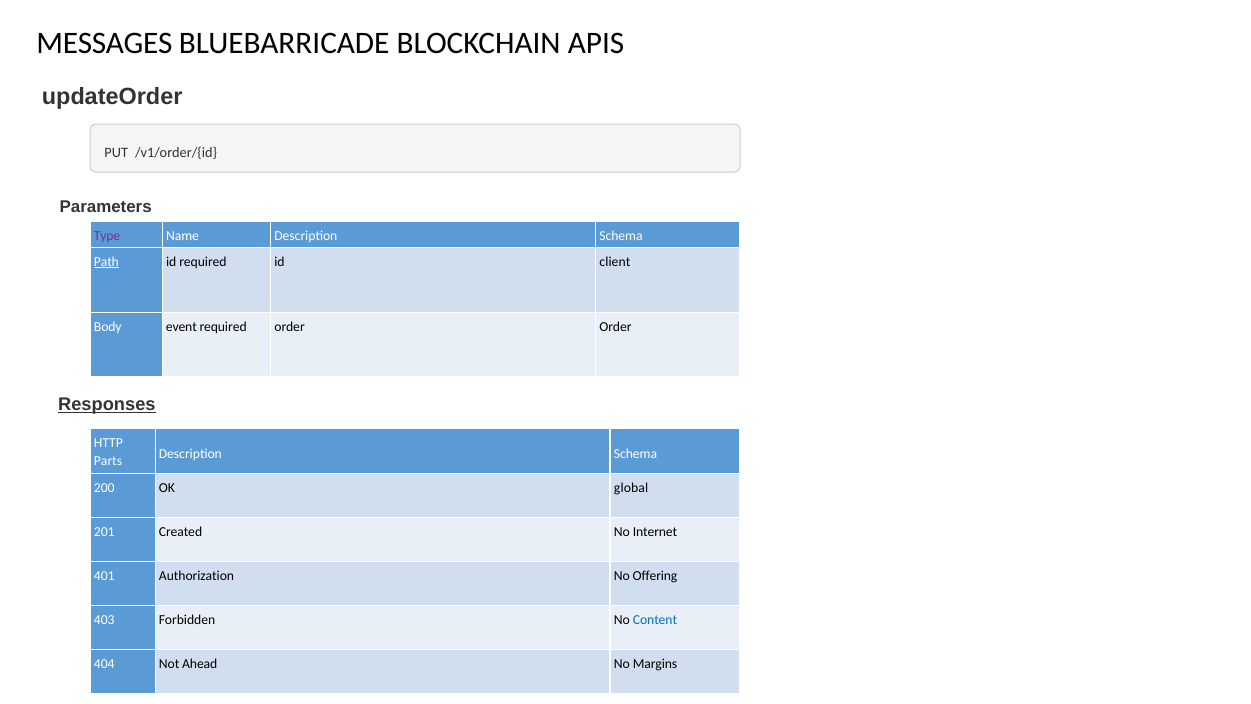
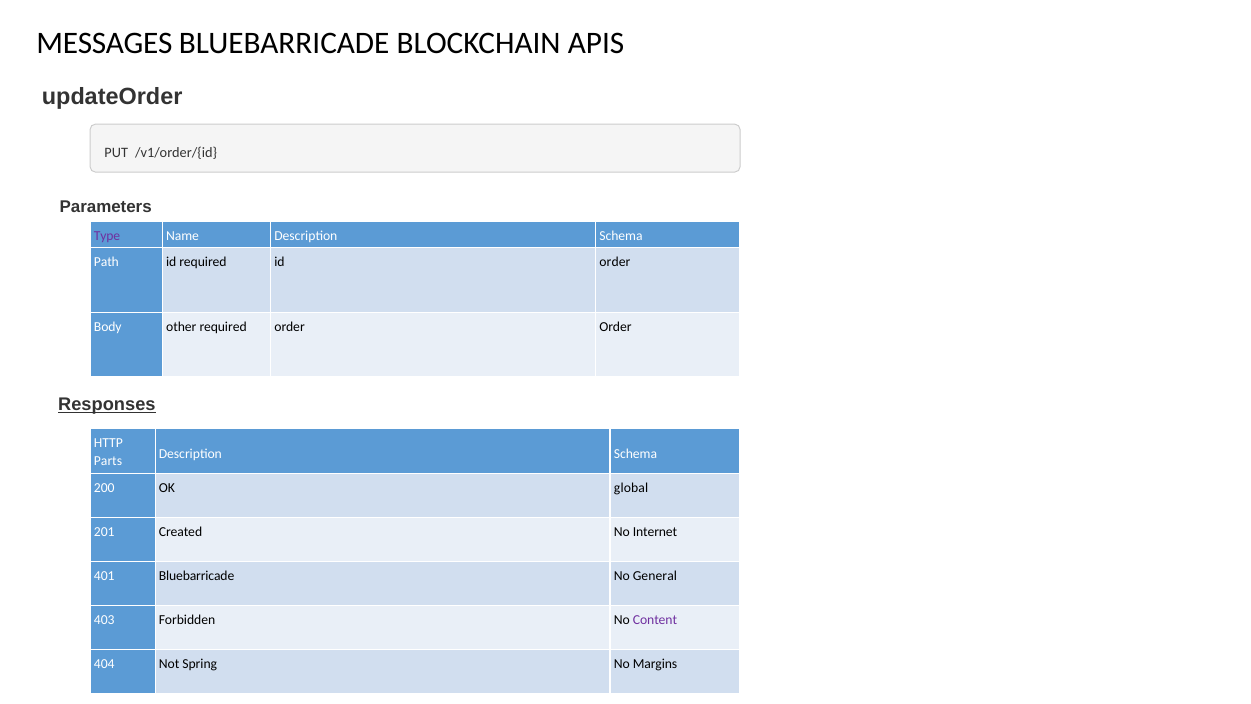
Path underline: present -> none (106, 262)
id client: client -> order (615, 262)
event: event -> other (181, 326)
401 Authorization: Authorization -> Bluebarricade (197, 576)
Offering: Offering -> General (655, 576)
Content colour: blue -> purple (655, 620)
Ahead: Ahead -> Spring (200, 664)
